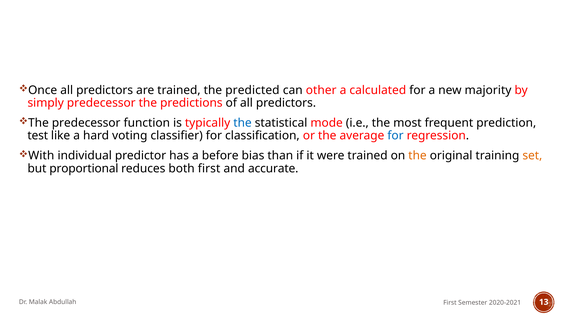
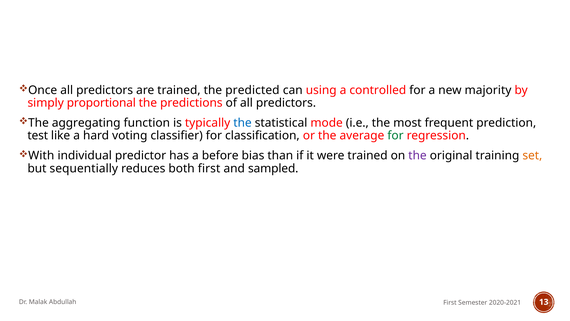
other: other -> using (321, 90)
calculated: calculated -> controlled (378, 90)
simply predecessor: predecessor -> proportional (101, 103)
The predecessor: predecessor -> aggregating (86, 123)
for colour: blue -> green (395, 136)
the colour: orange -> purple (417, 156)
proportional: proportional -> sequentially (84, 168)
accurate: accurate -> sampled (273, 168)
